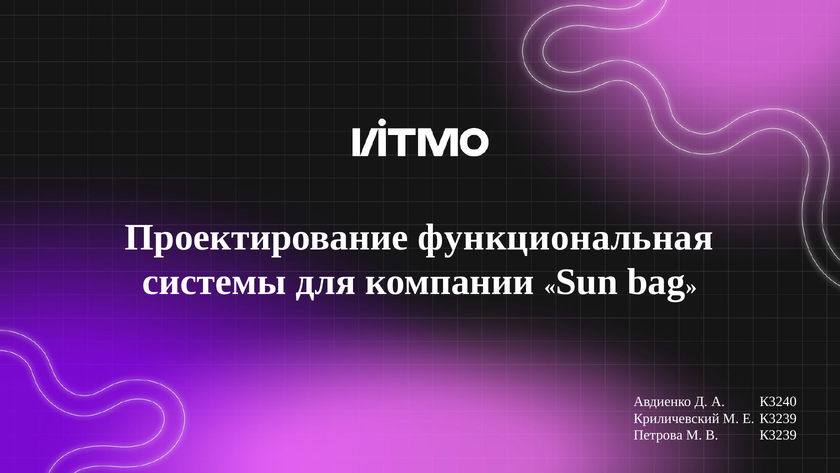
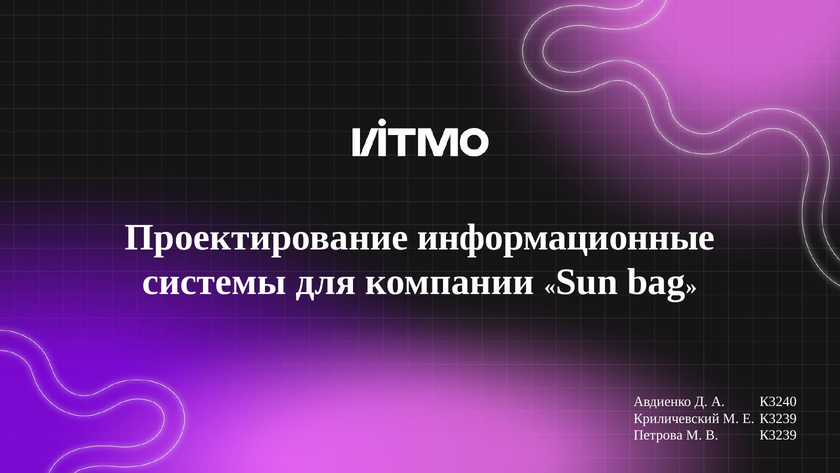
функциональная: функциональная -> информационные (566, 237)
